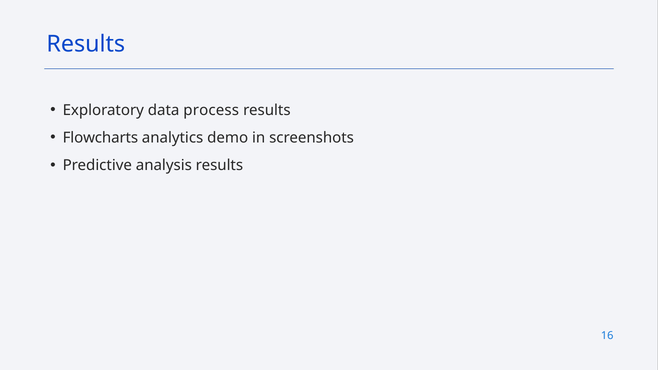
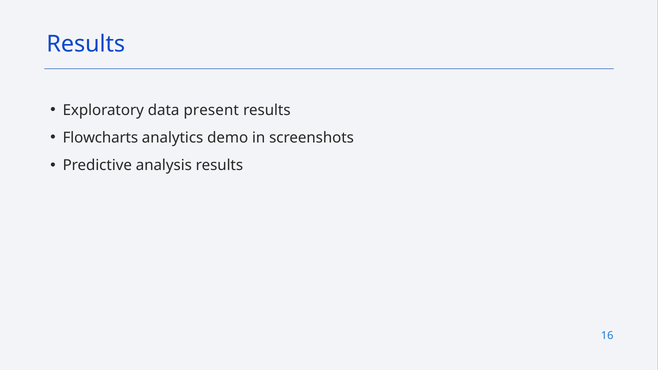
process: process -> present (211, 110)
